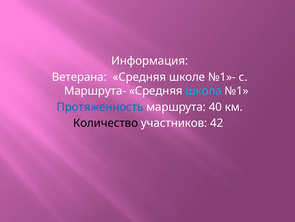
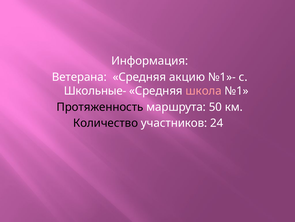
школе: школе -> акцию (187, 77)
Маршрута-: Маршрута- -> Школьные- (95, 91)
школа colour: light blue -> pink (204, 91)
Протяженность colour: blue -> black (100, 107)
40: 40 -> 50 (215, 107)
42: 42 -> 24 (217, 123)
